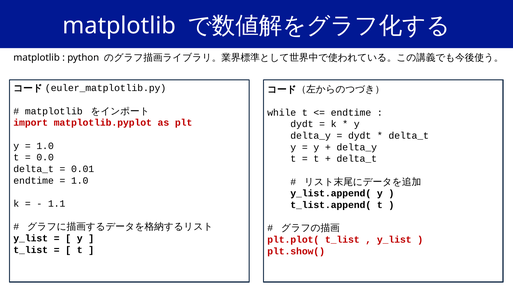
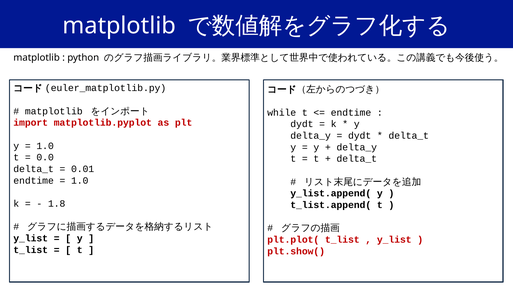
1.1: 1.1 -> 1.8 (57, 203)
